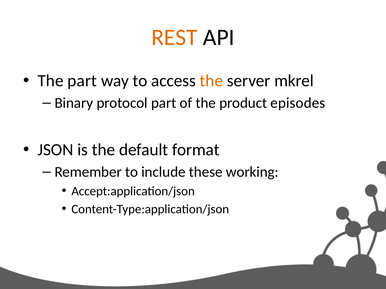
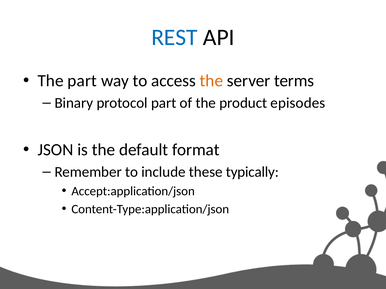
REST colour: orange -> blue (174, 37)
mkrel: mkrel -> terms (294, 81)
working: working -> typically (252, 172)
